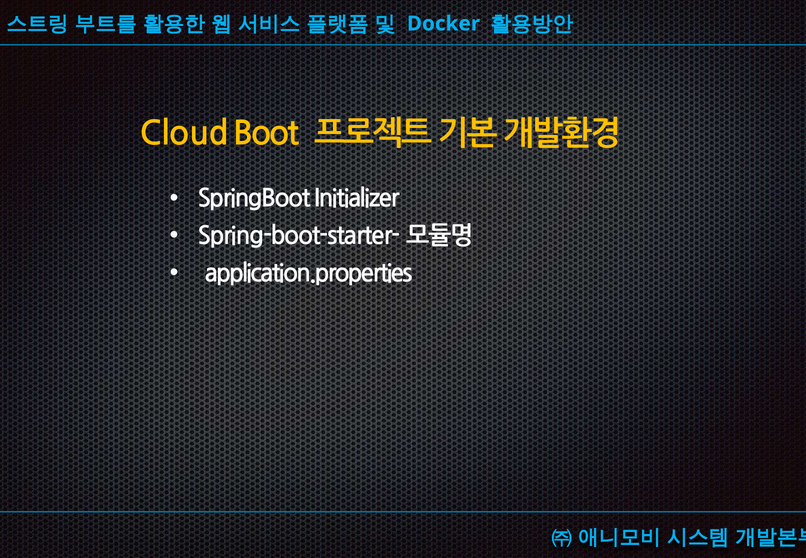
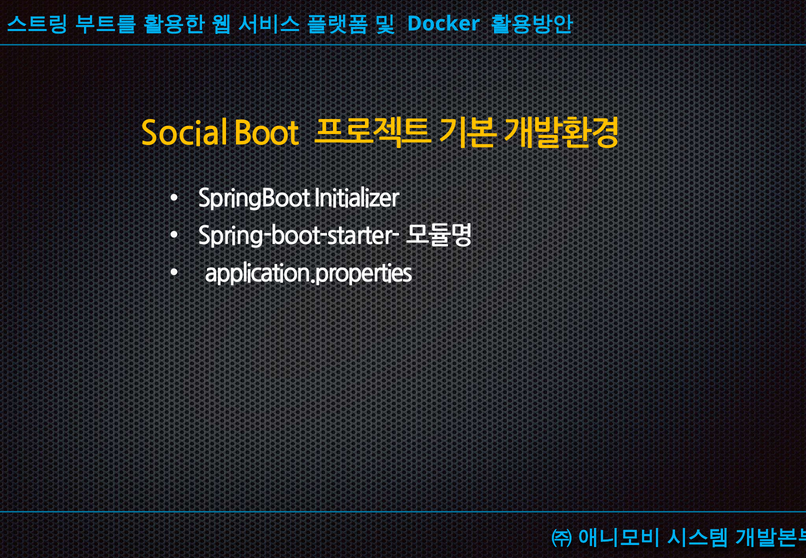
Cloud: Cloud -> Social (184, 134)
